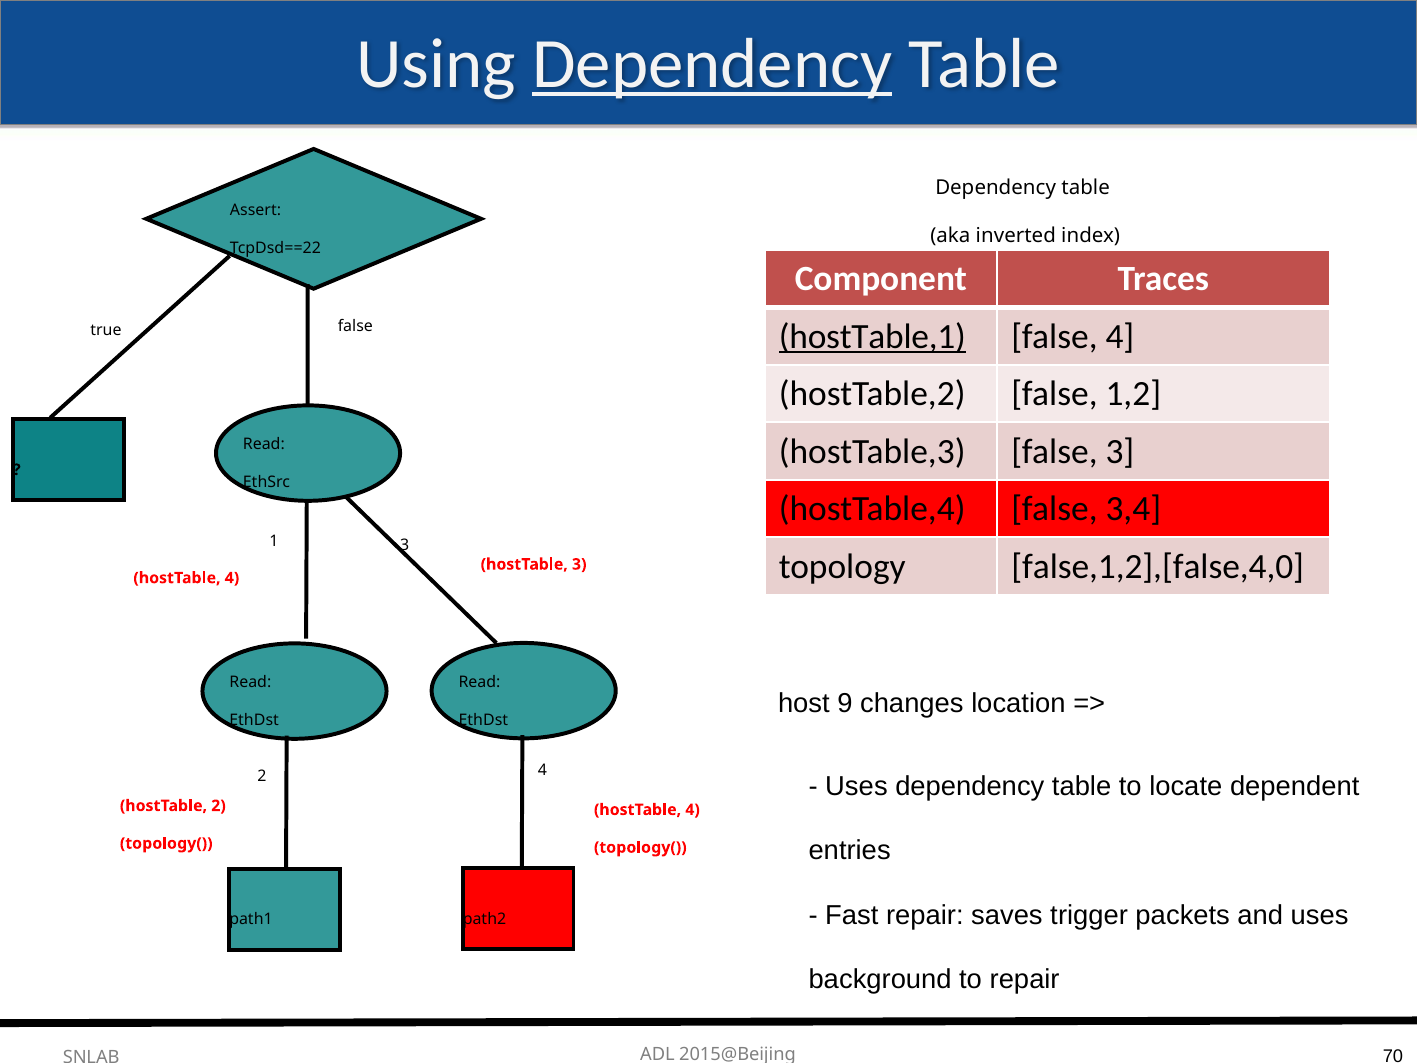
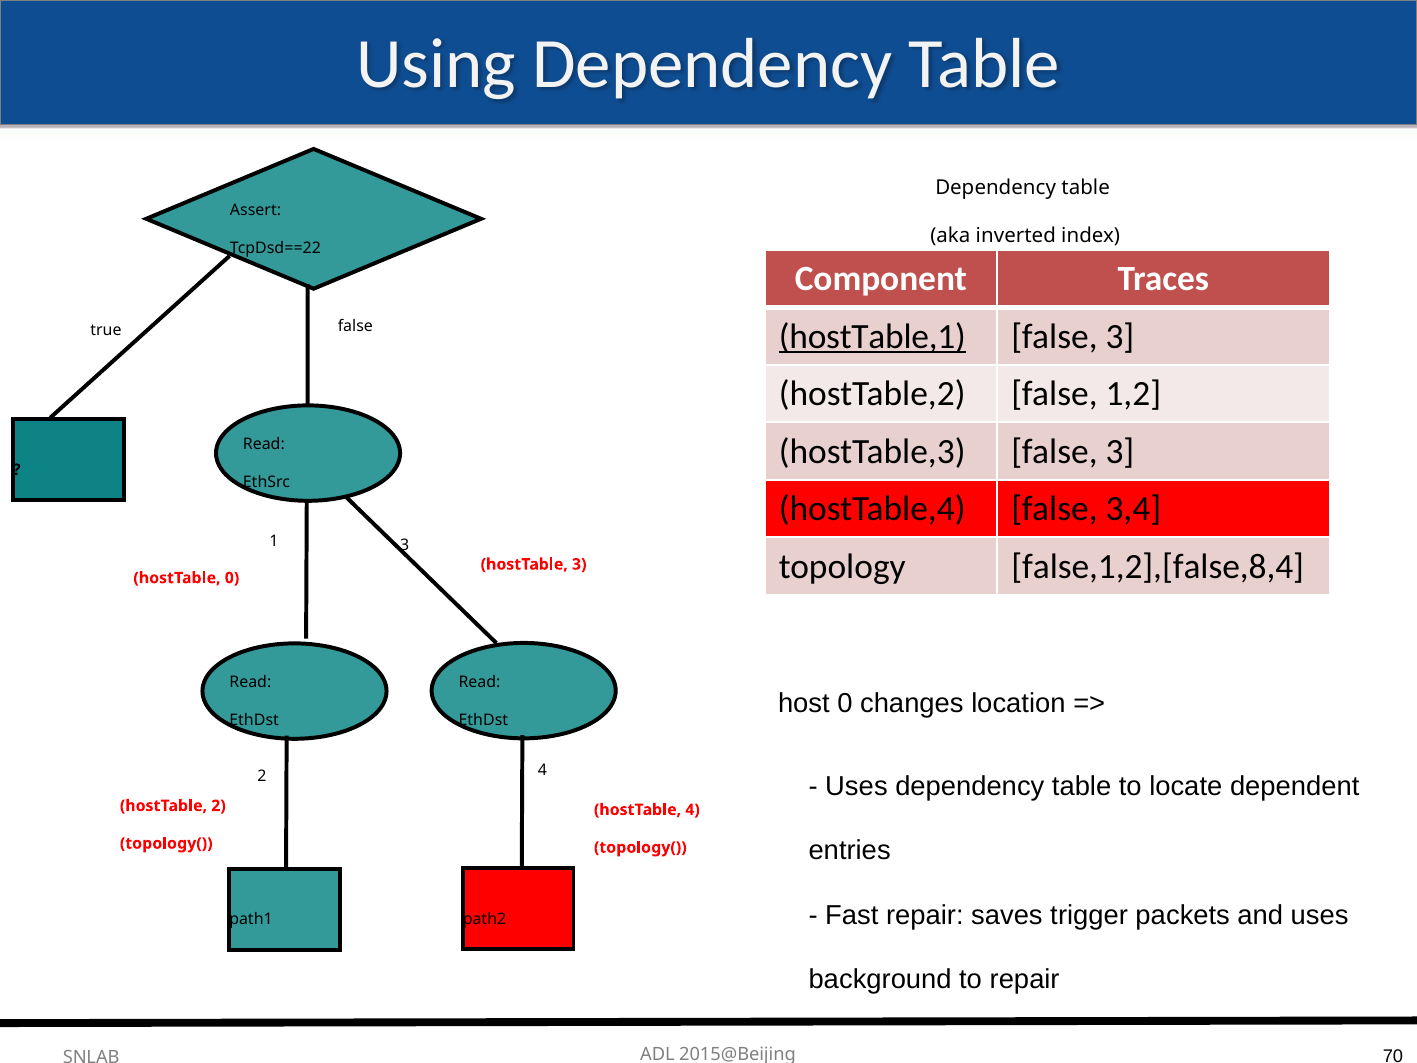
Dependency underline: present -> none (712, 64)
4: 4 -> 3 (1120, 336)
false,1,2],[false,4,0: false,1,2],[false,4,0 -> false,1,2],[false,8,4 (1158, 566)
4: 4 -> 0 (232, 578)
host 9: 9 -> 0 (845, 704)
